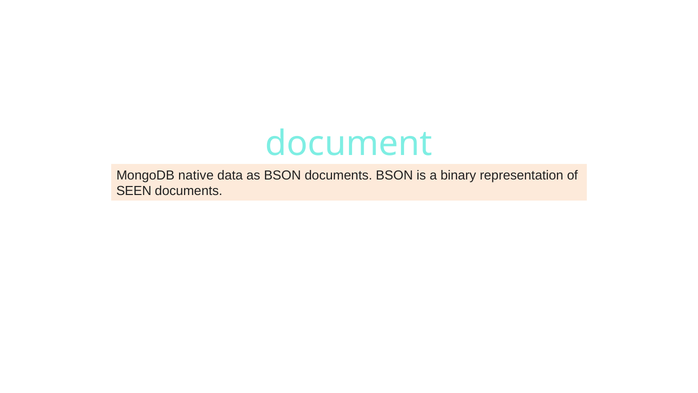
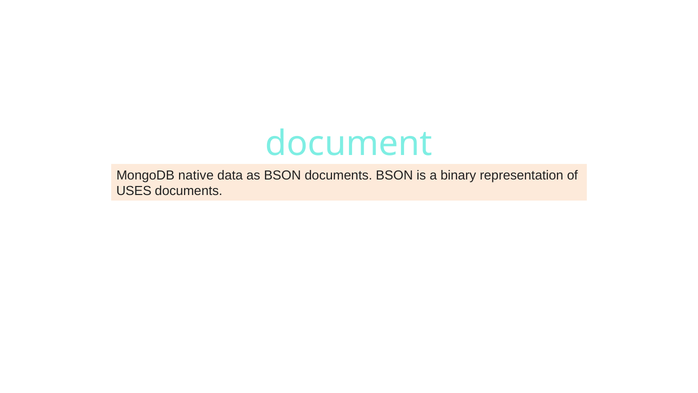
SEEN: SEEN -> USES (134, 191)
